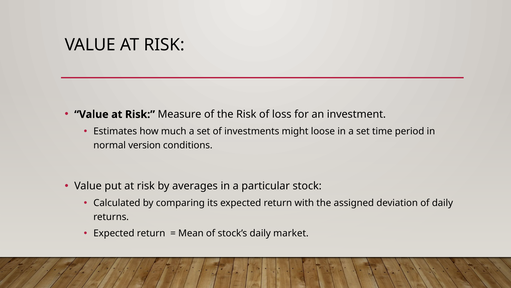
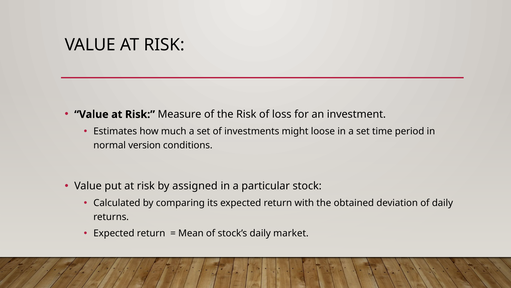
averages: averages -> assigned (195, 186)
assigned: assigned -> obtained (354, 203)
